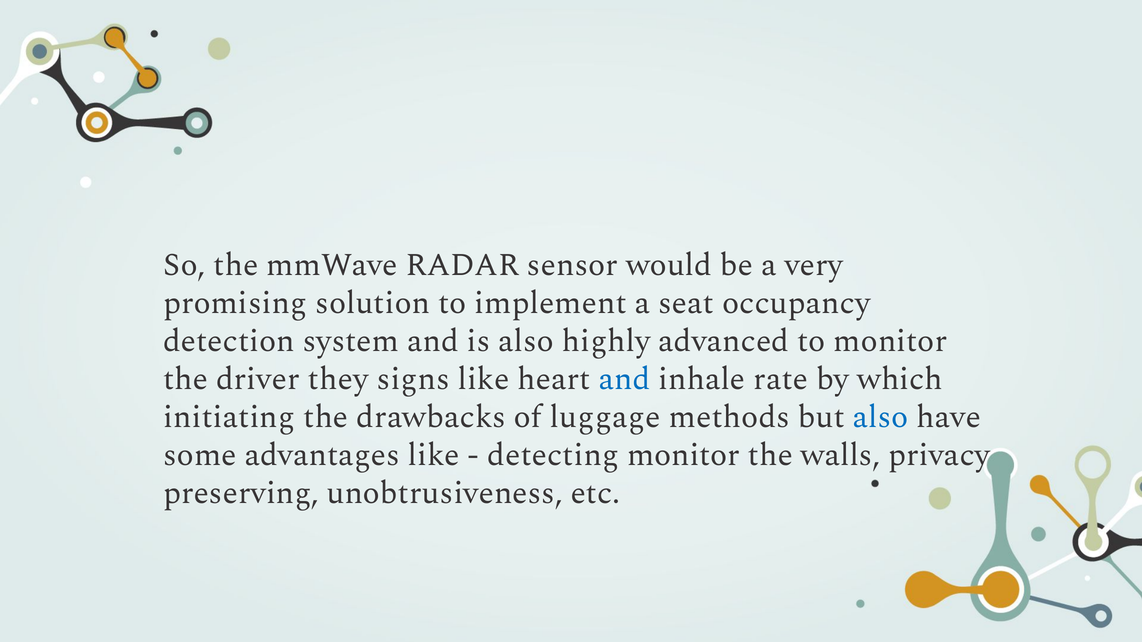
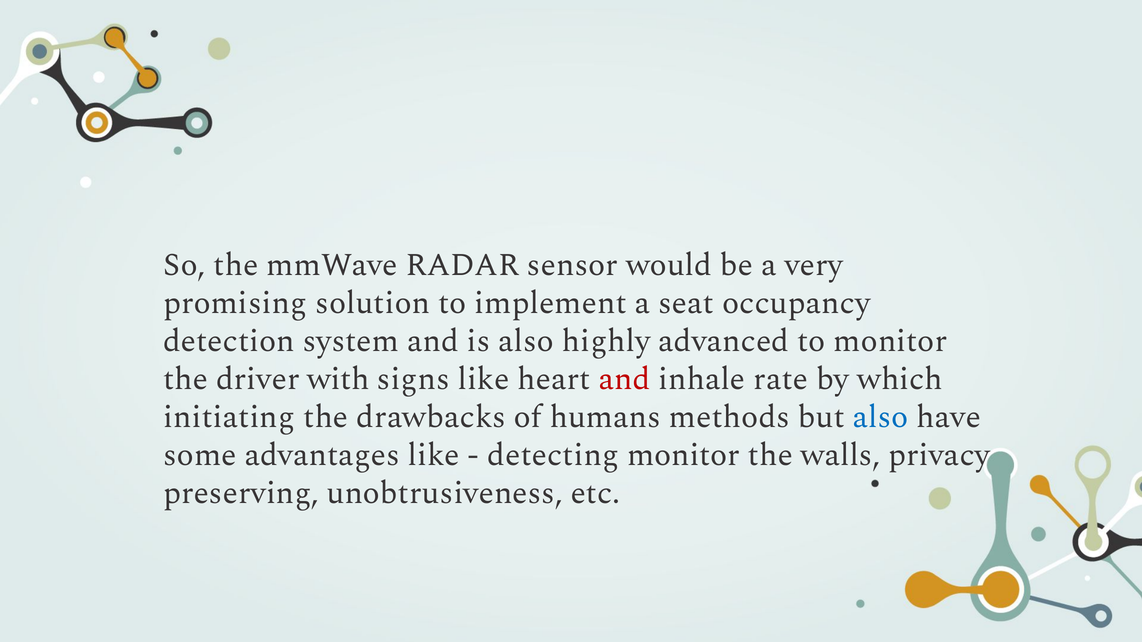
they: they -> with (338, 379)
and colour: blue -> red (625, 379)
luggage: luggage -> humans (605, 417)
